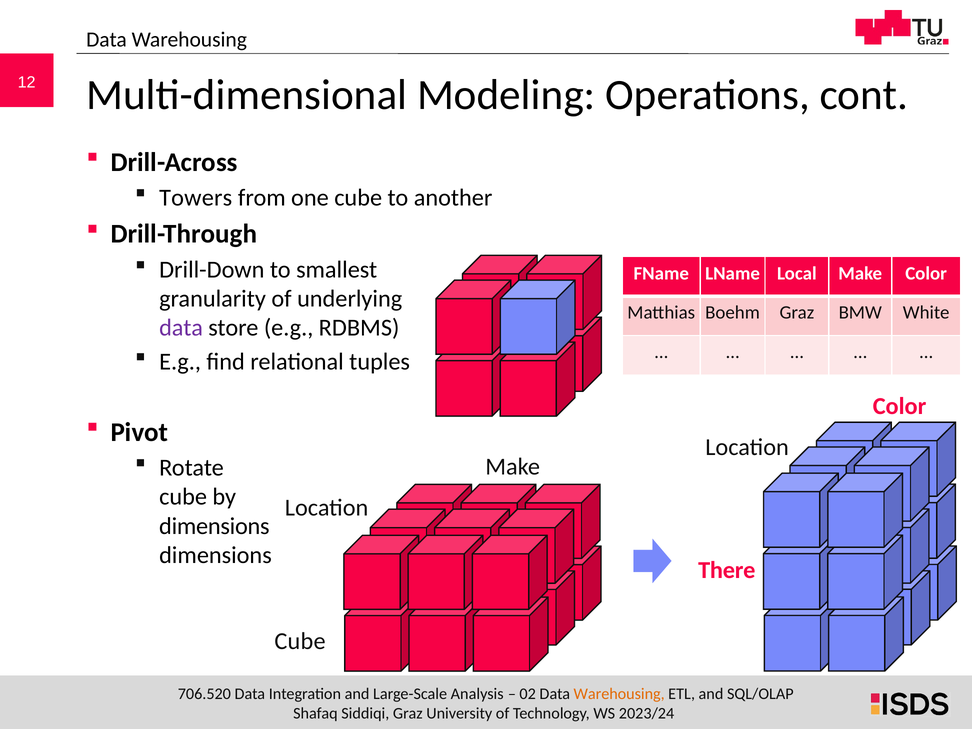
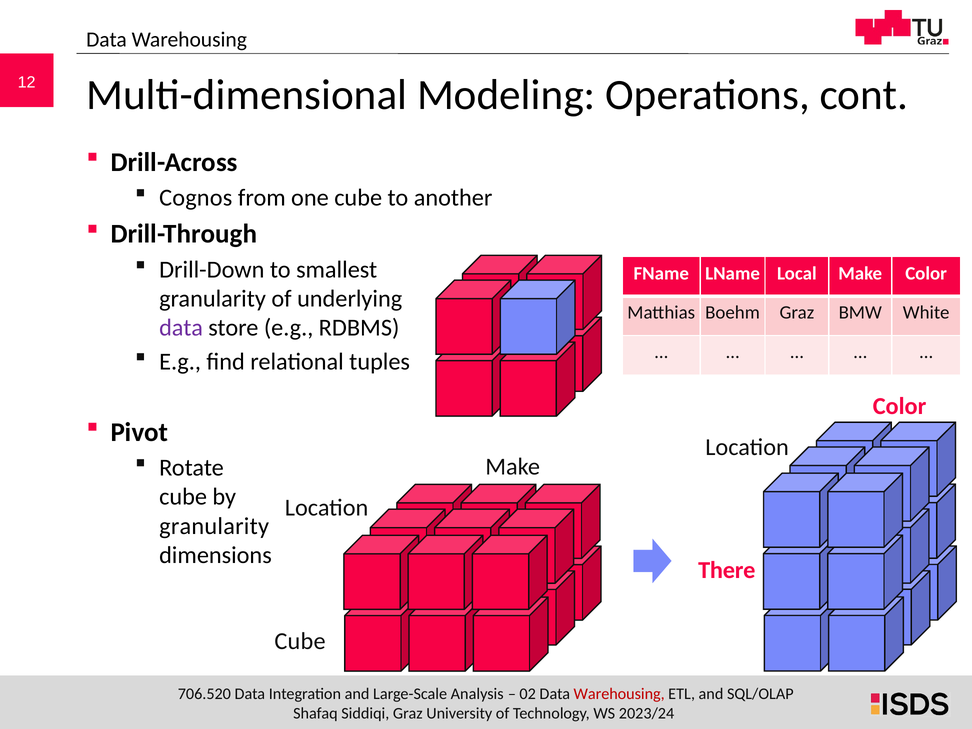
Towers: Towers -> Cognos (196, 198)
dimensions: dimensions -> granularity (214, 526)
Warehousing colour: orange -> red (619, 694)
